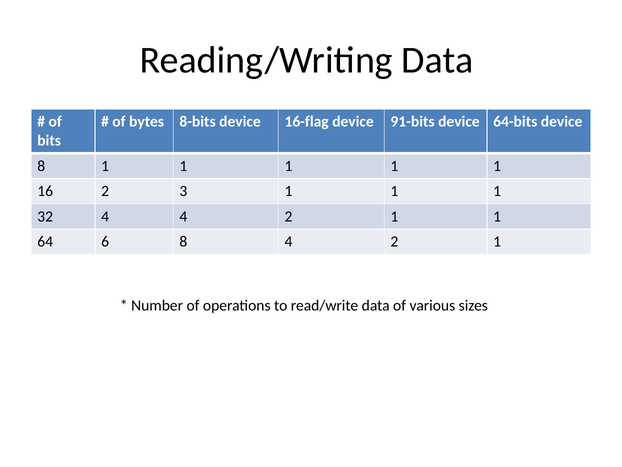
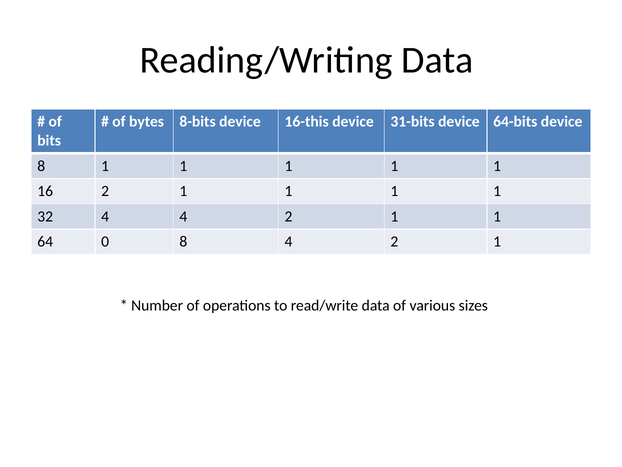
16-flag: 16-flag -> 16-this (307, 122)
91-bits: 91-bits -> 31-bits (413, 122)
16 2 3: 3 -> 1 (183, 191)
6: 6 -> 0 (105, 242)
